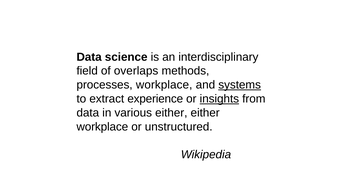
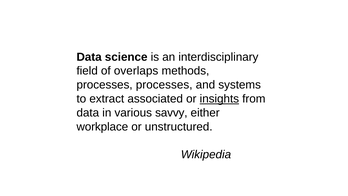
processes workplace: workplace -> processes (164, 85)
systems underline: present -> none (240, 85)
experience: experience -> associated (155, 99)
various either: either -> savvy (171, 113)
